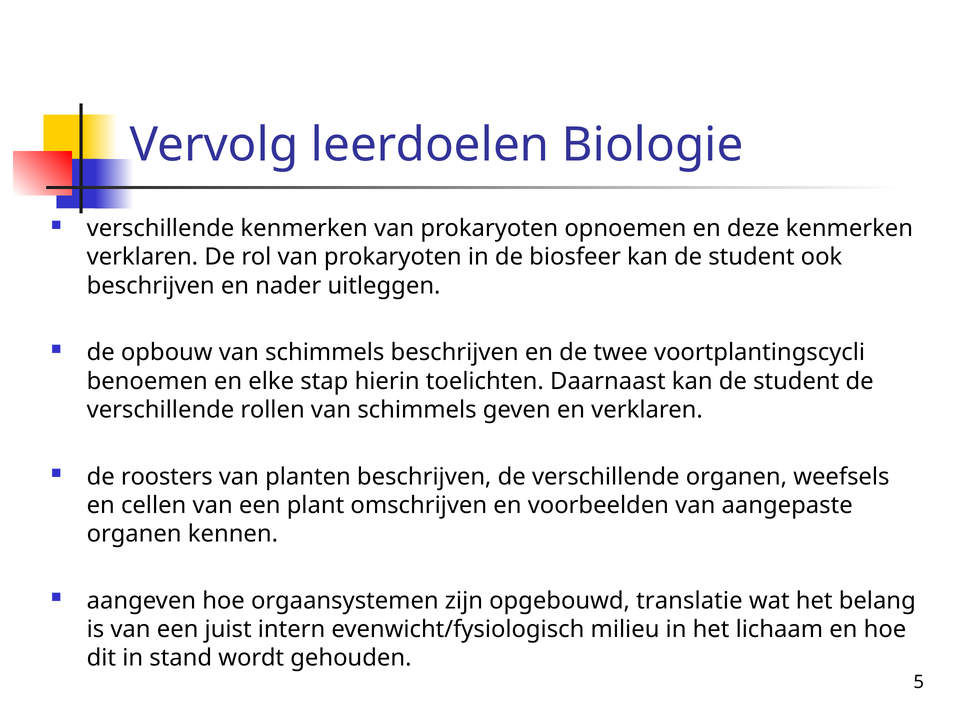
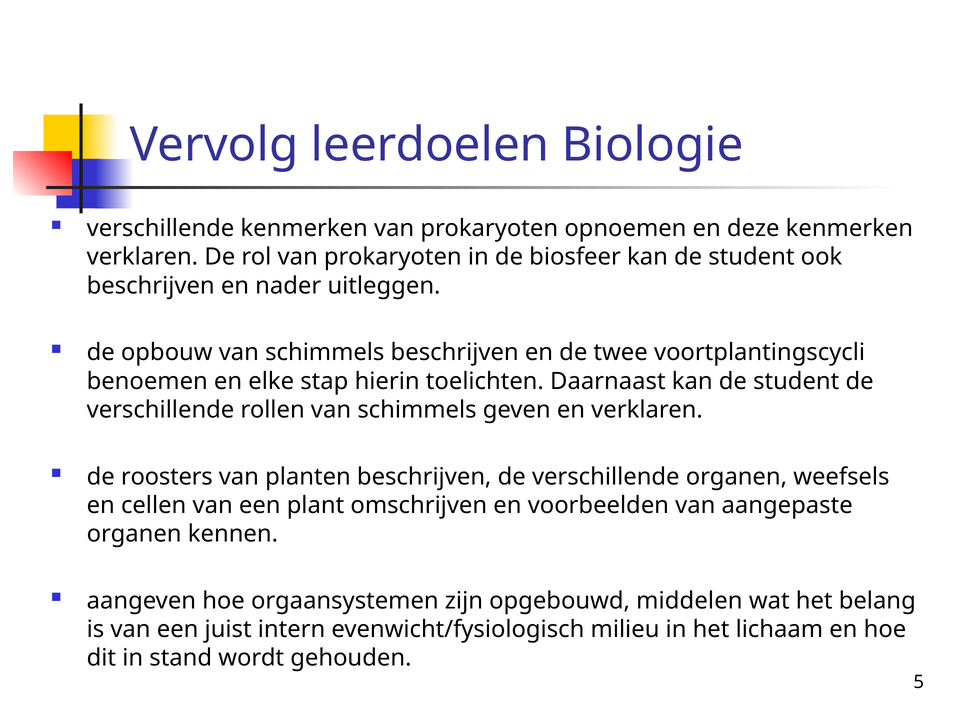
translatie: translatie -> middelen (689, 600)
